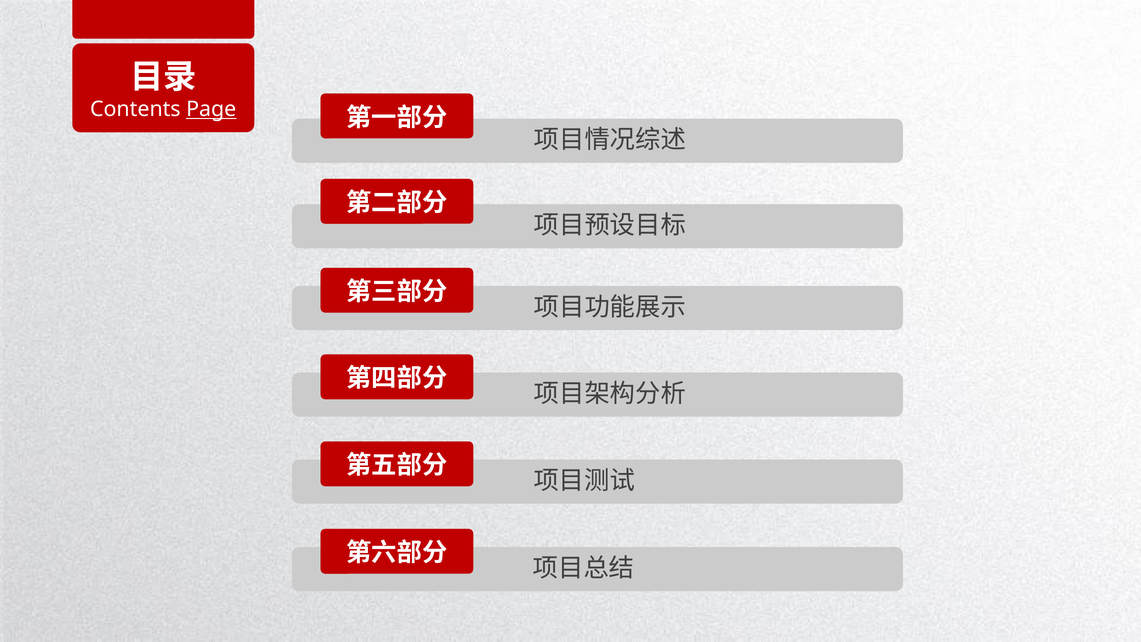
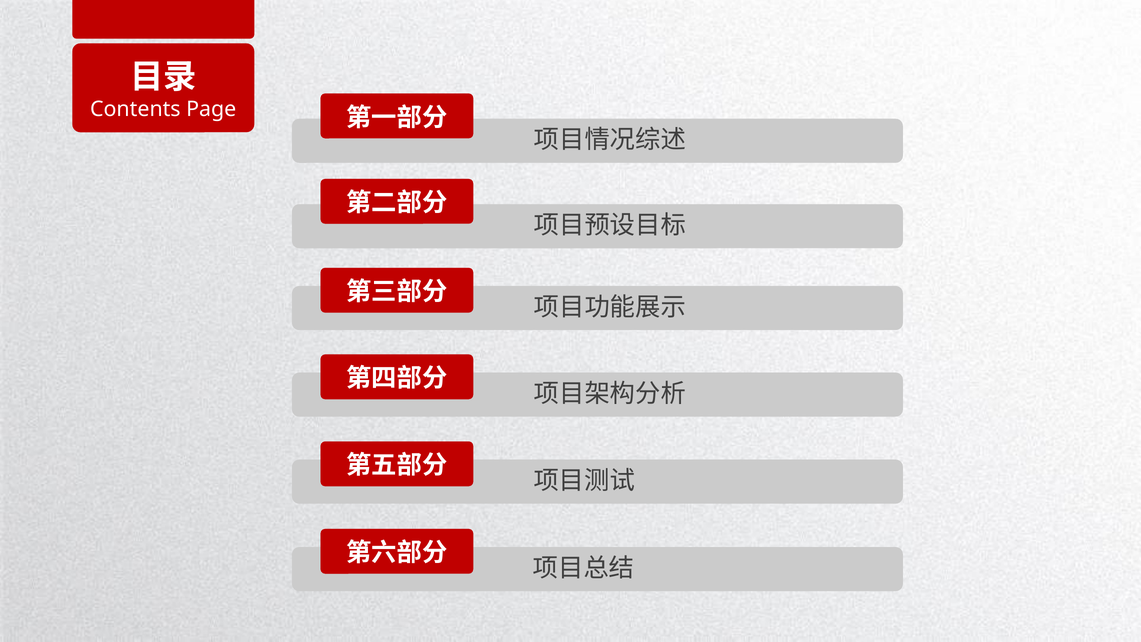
Page underline: present -> none (211, 109)
